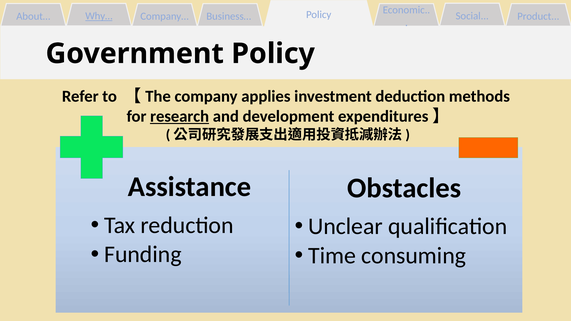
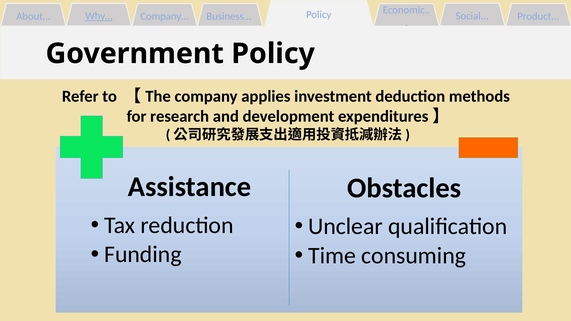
research underline: present -> none (180, 117)
